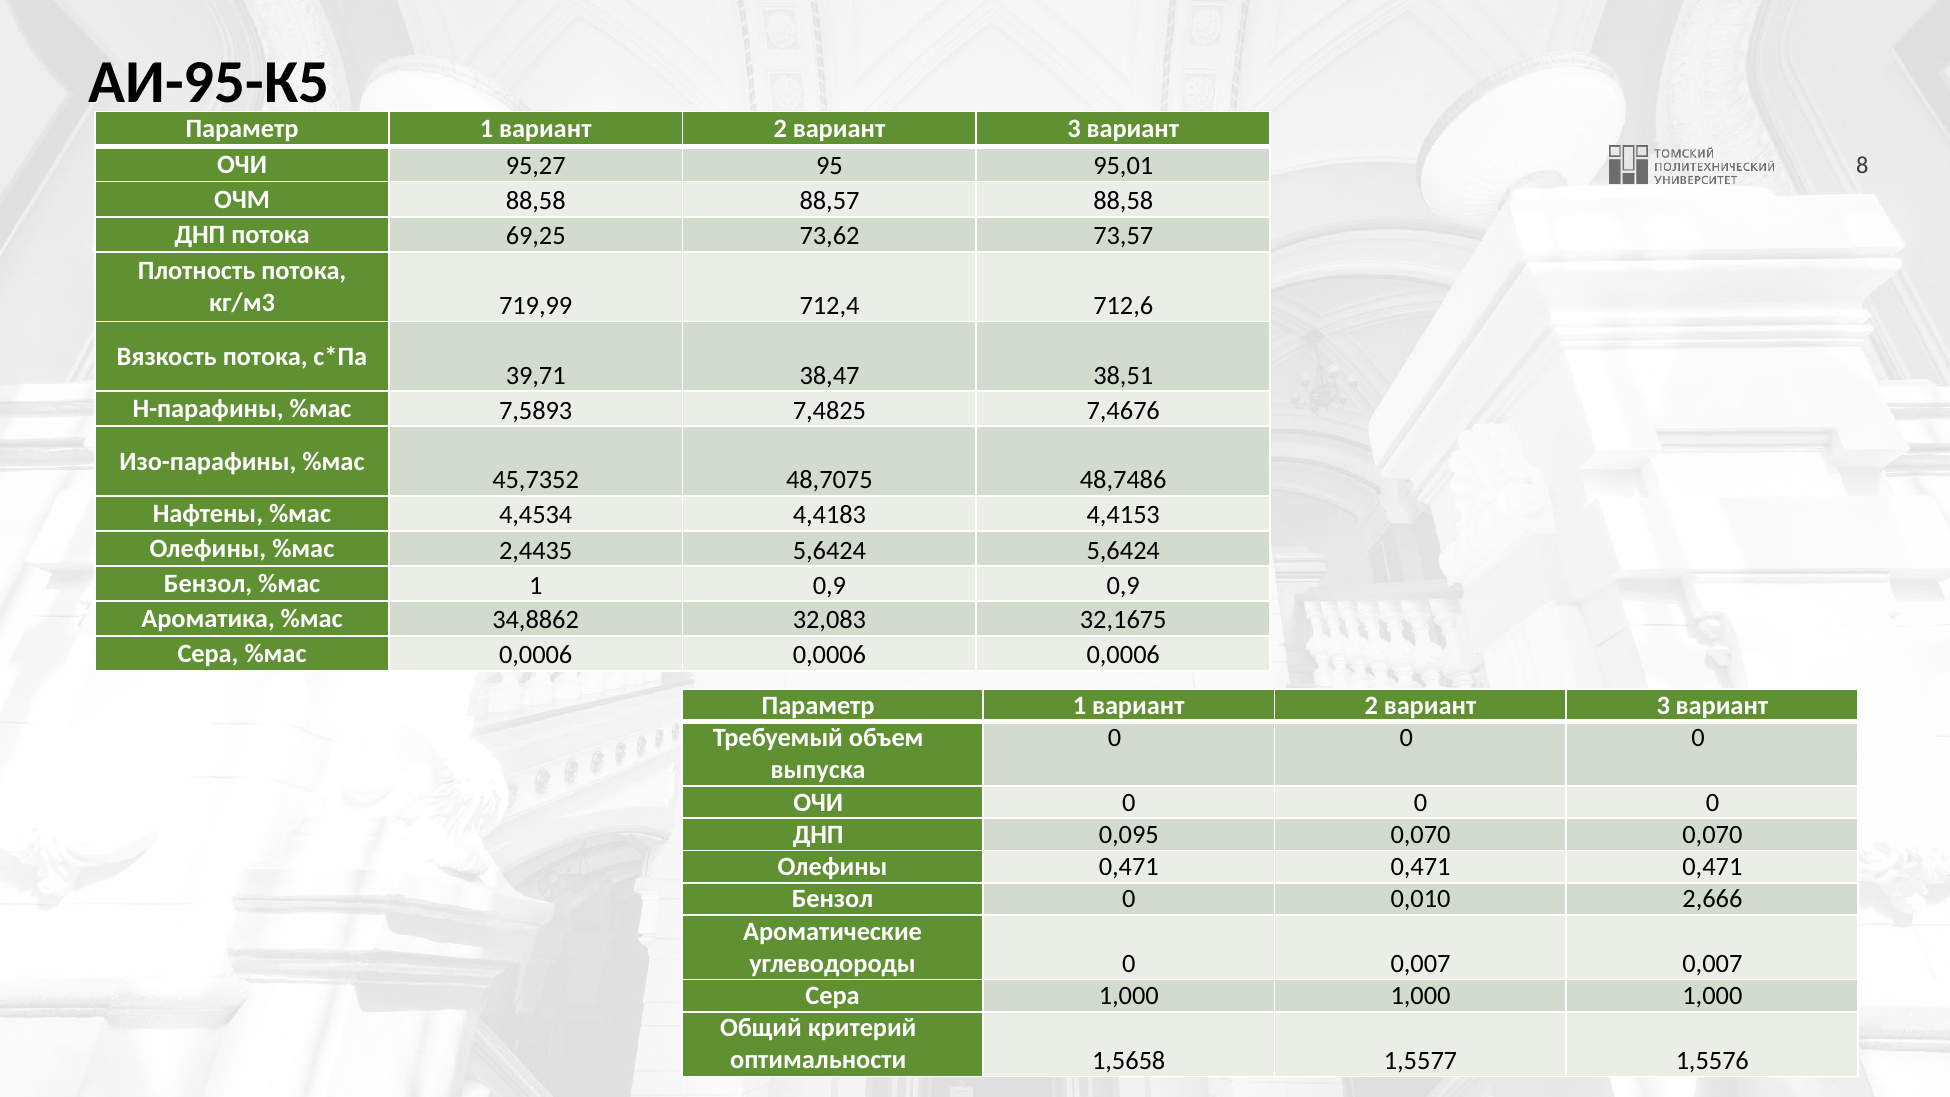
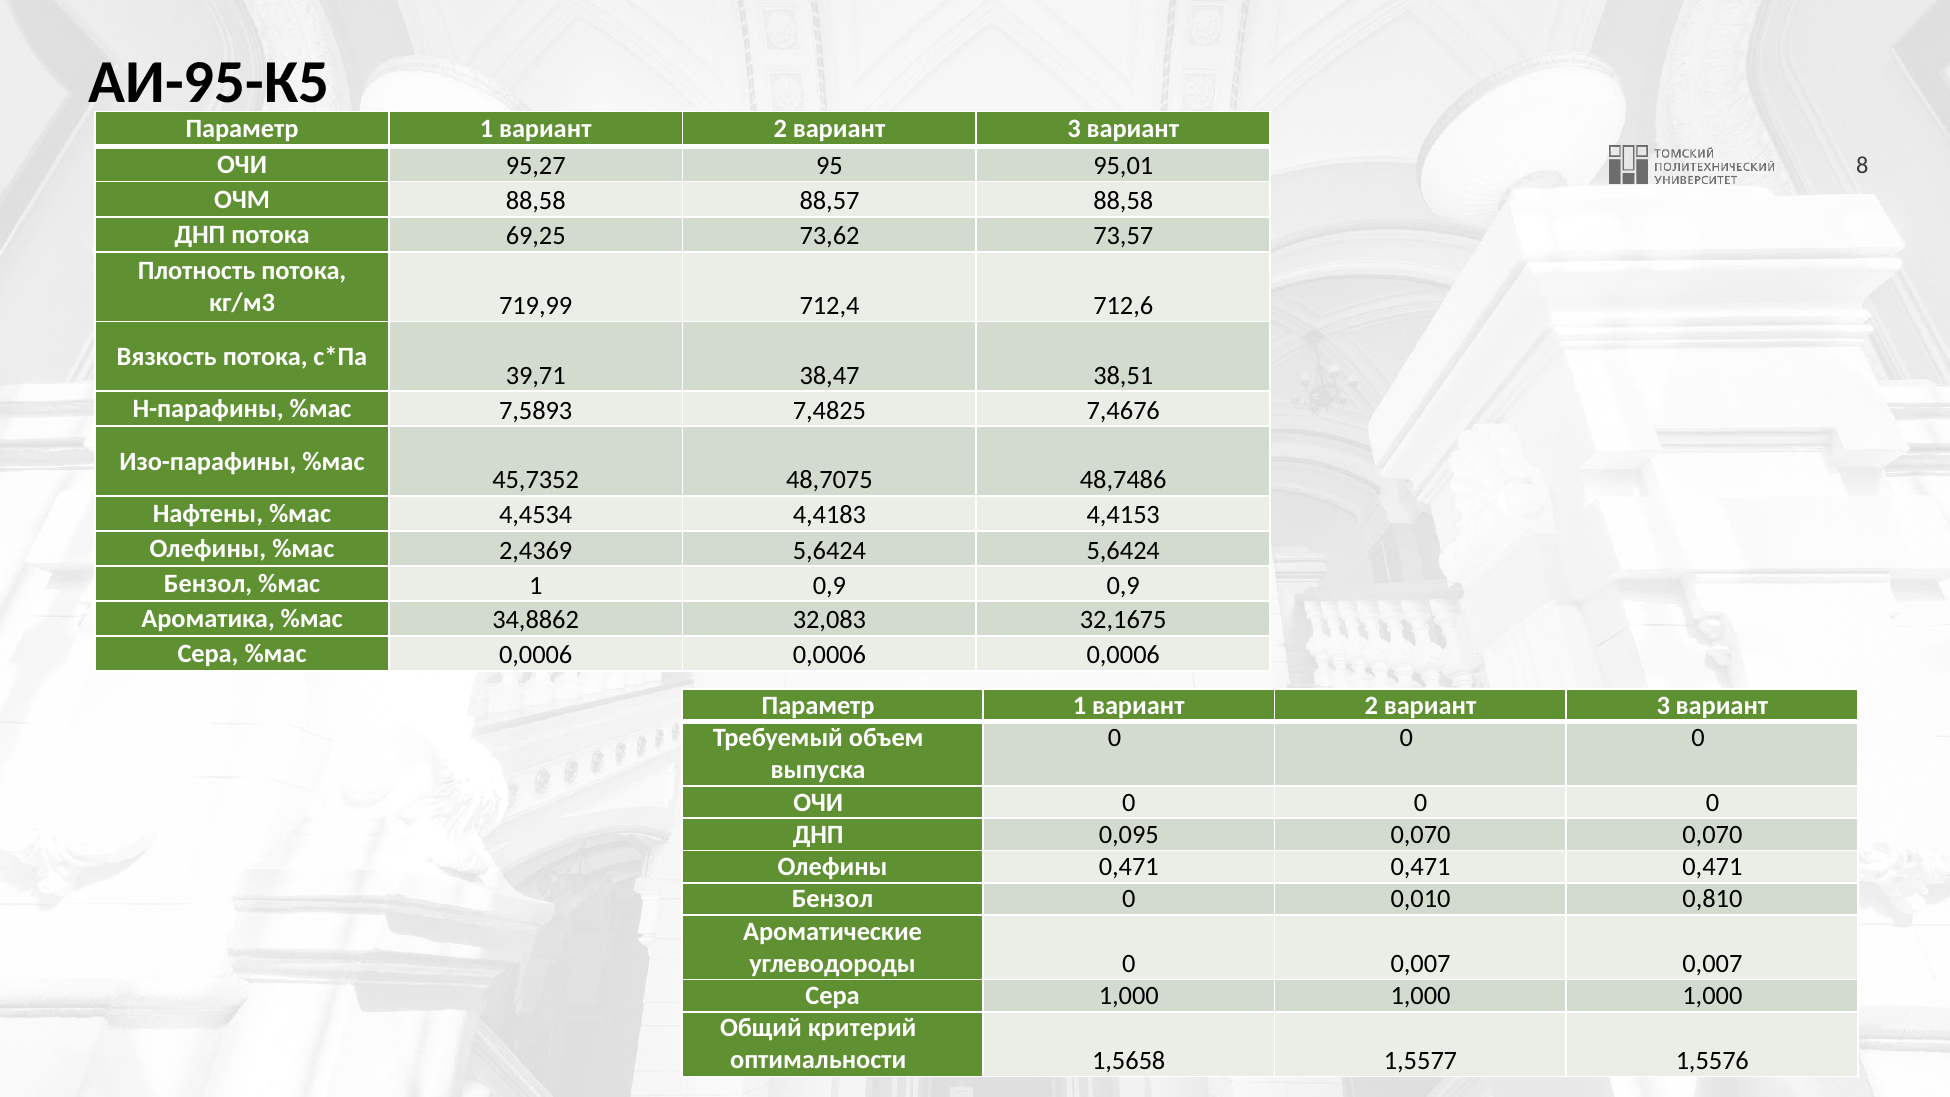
2,4435: 2,4435 -> 2,4369 (536, 550)
2,666: 2,666 -> 0,810 (1712, 899)
